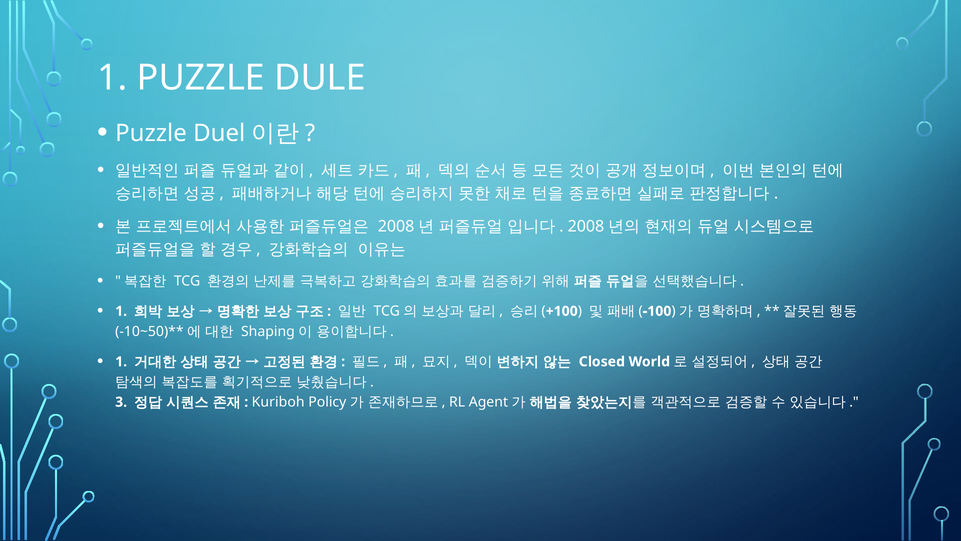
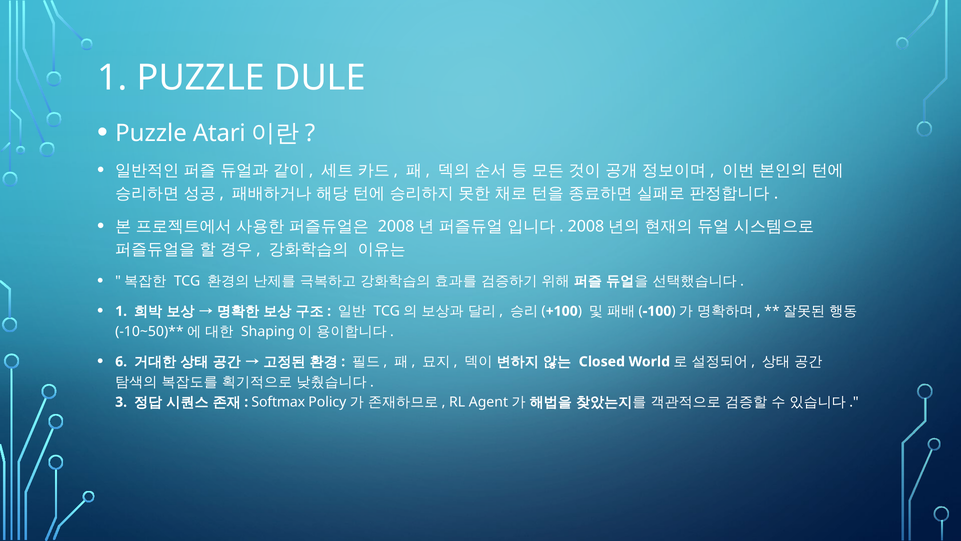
Duel: Duel -> Atari (219, 133)
1: 1 -> 6 (121, 361)
Kuriboh: Kuriboh -> Softmax (278, 402)
